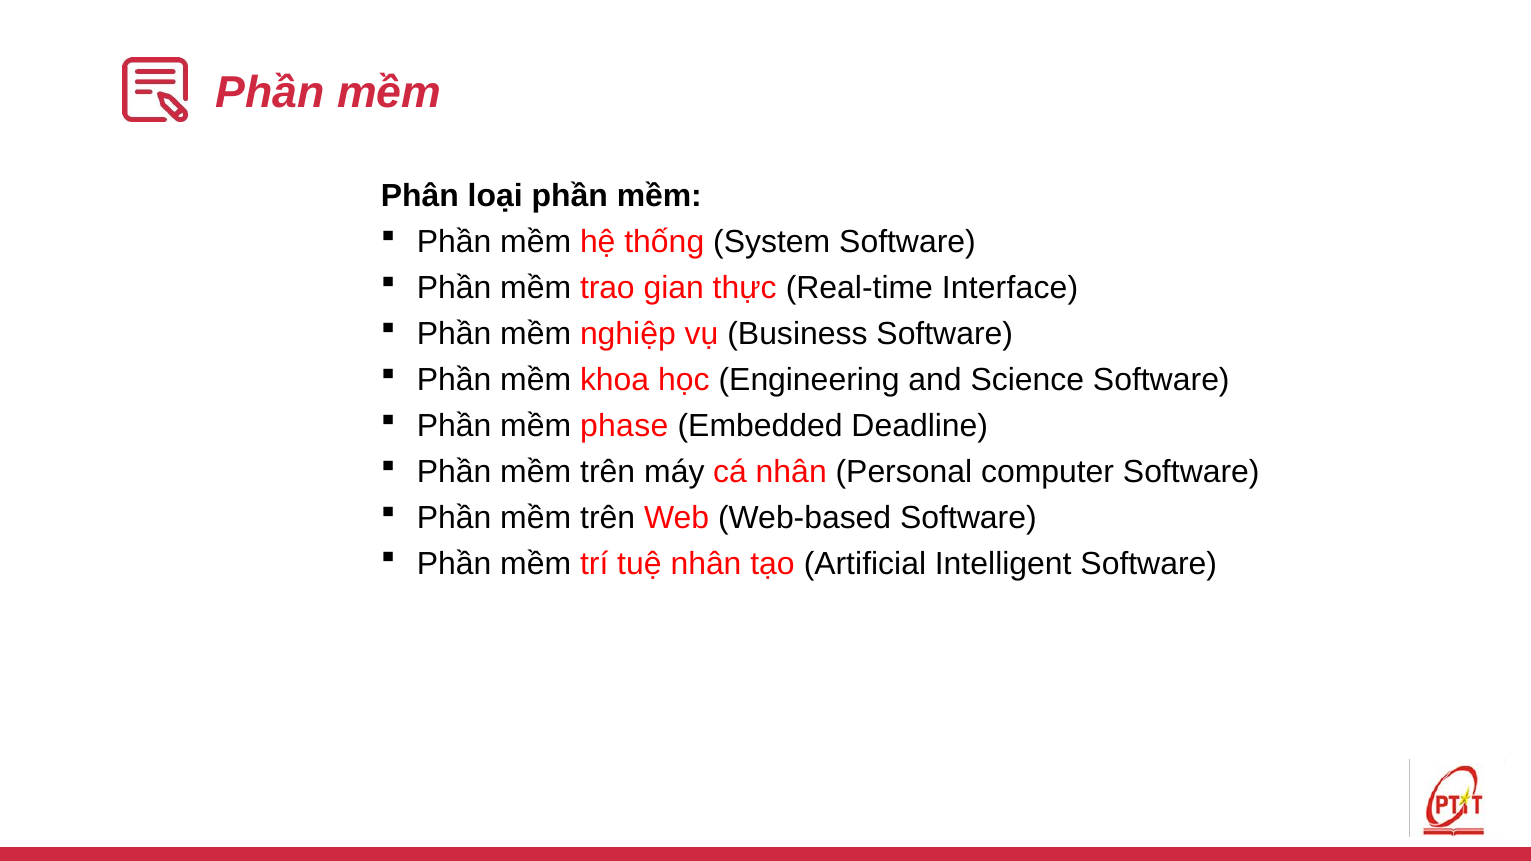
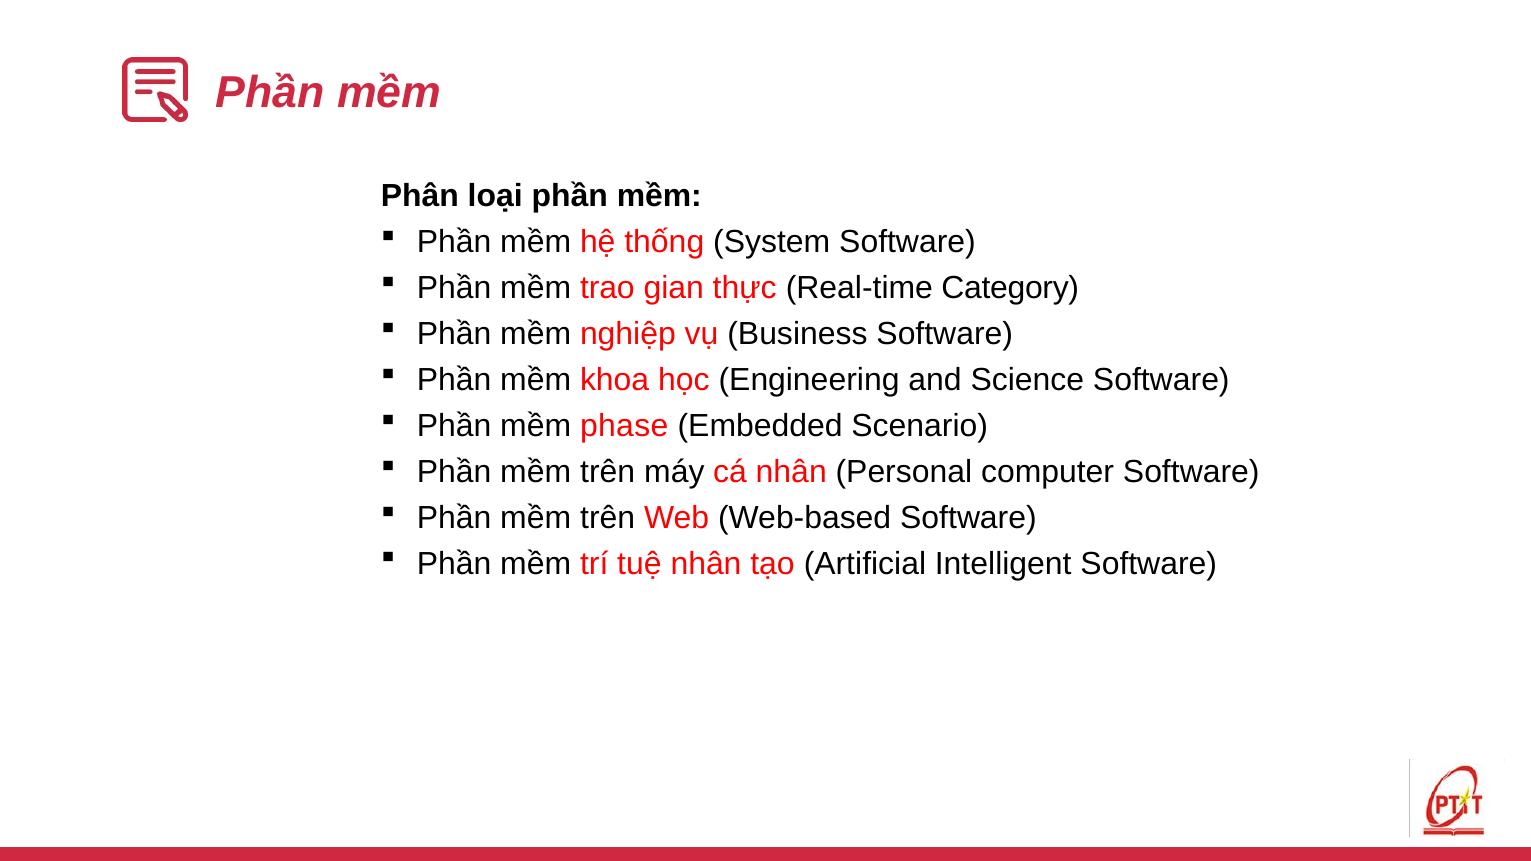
Interface: Interface -> Category (1010, 288)
Deadline: Deadline -> Scenario (920, 426)
